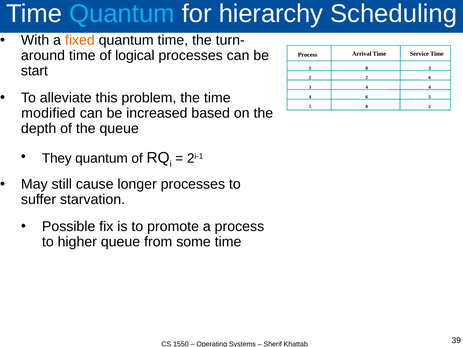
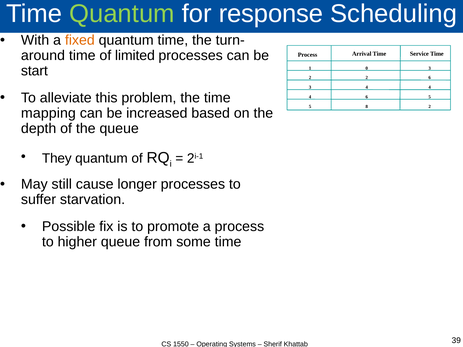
Quantum colour: light blue -> light green (122, 14)
hierarchy: hierarchy -> response (271, 14)
logical: logical -> limited (135, 56)
modified: modified -> mapping (48, 113)
